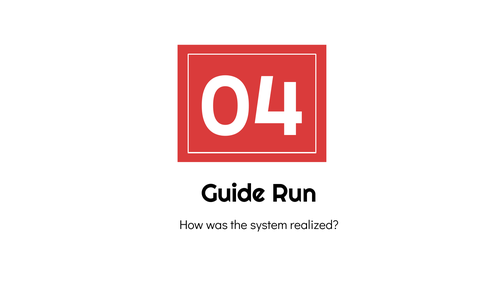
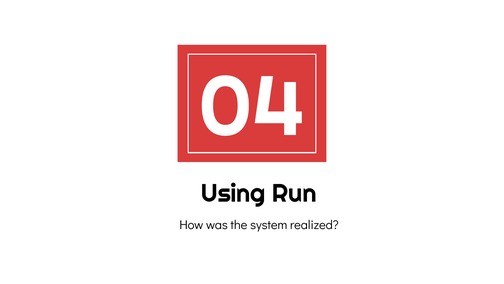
Guide: Guide -> Using (233, 193)
